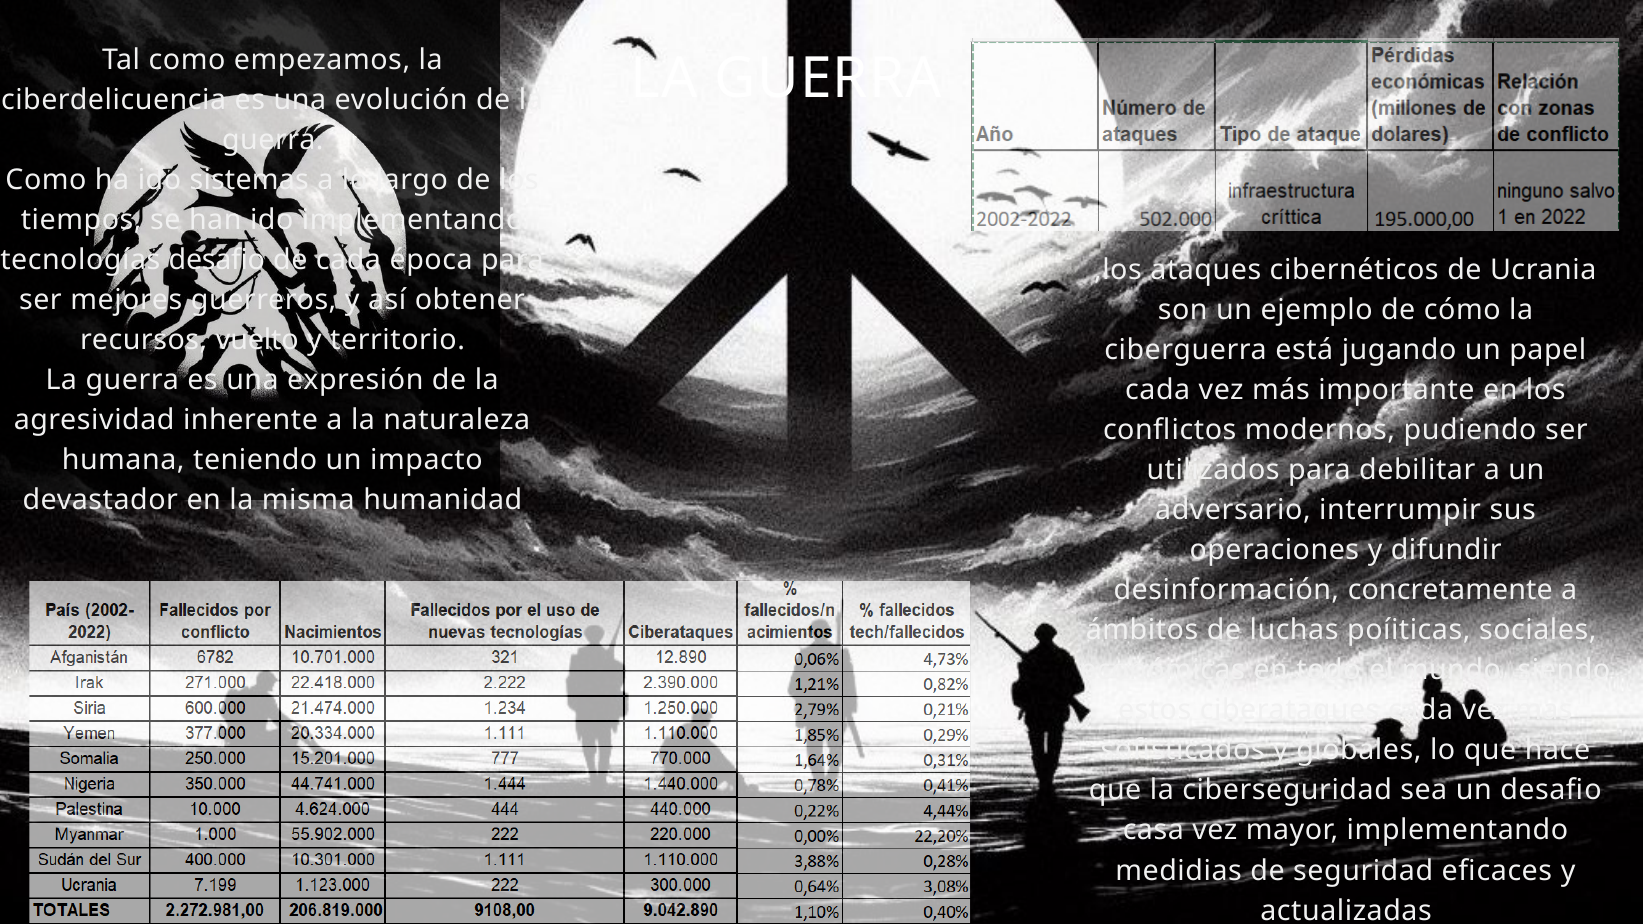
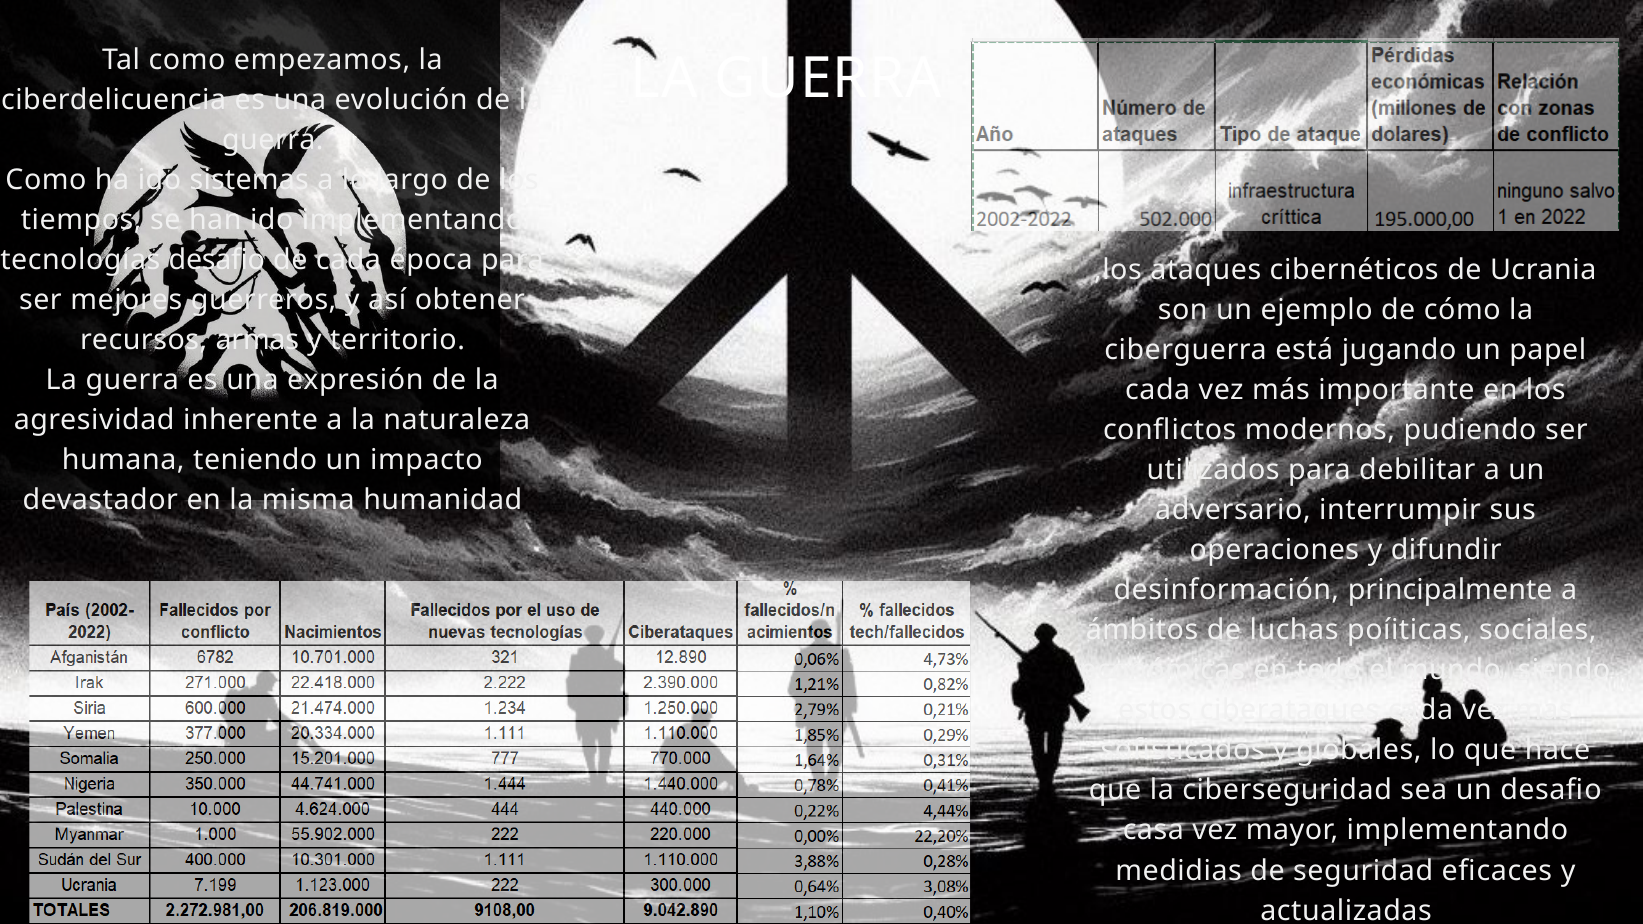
vuelto: vuelto -> armas (257, 340)
concretamente: concretamente -> principalmente (1450, 590)
